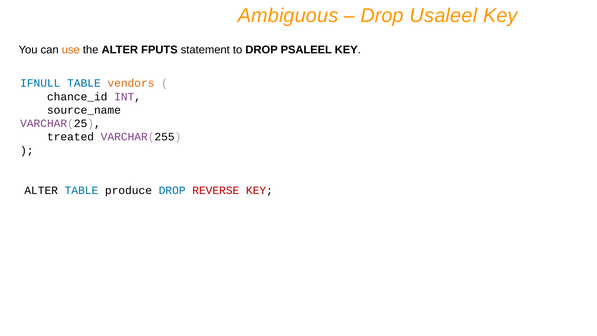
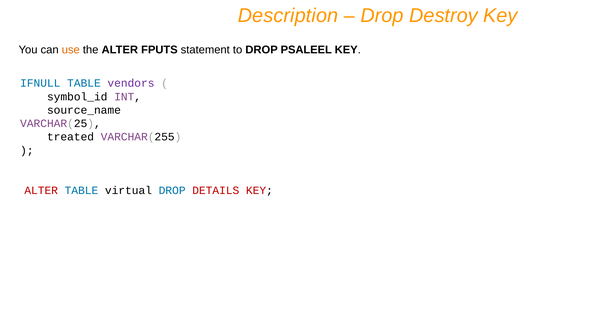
Ambiguous: Ambiguous -> Description (288, 16)
Usaleel: Usaleel -> Destroy (444, 16)
vendors colour: orange -> purple (131, 83)
chance_id: chance_id -> symbol_id (77, 97)
ALTER colour: black -> red (41, 190)
produce: produce -> virtual (128, 190)
REVERSE: REVERSE -> DETAILS (216, 190)
